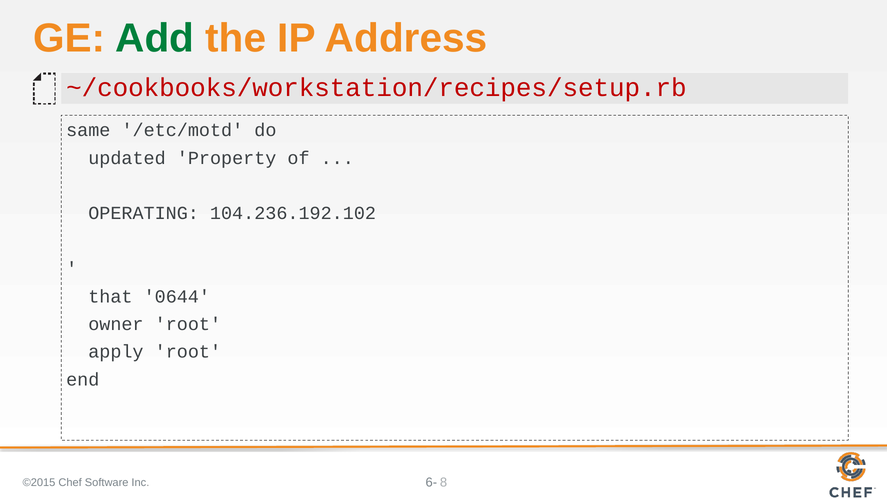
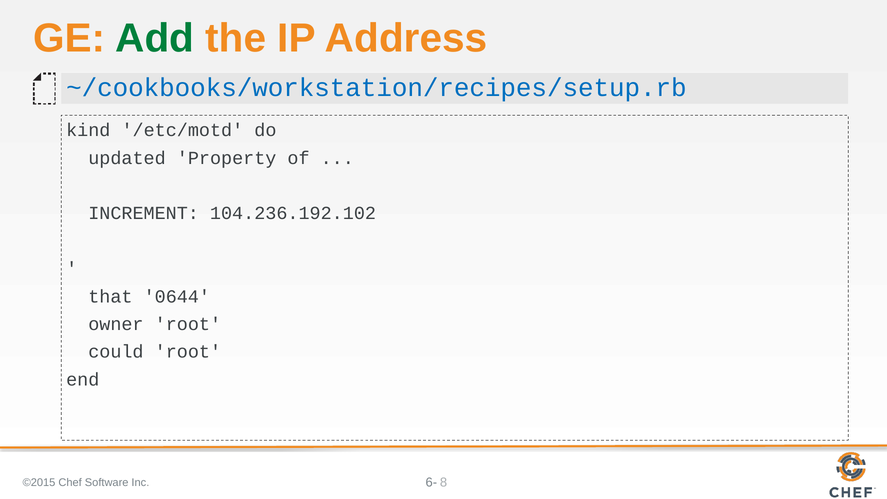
~/cookbooks/workstation/recipes/setup.rb colour: red -> blue (376, 88)
same: same -> kind (88, 130)
OPERATING: OPERATING -> INCREMENT (144, 213)
apply: apply -> could (116, 352)
